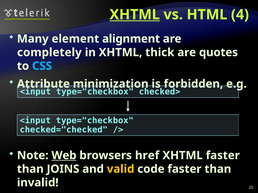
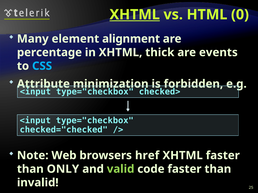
4: 4 -> 0 (240, 15)
completely: completely -> percentage (49, 53)
quotes: quotes -> events (218, 53)
Web underline: present -> none (64, 156)
JOINS: JOINS -> ONLY (63, 169)
valid colour: yellow -> light green (121, 169)
